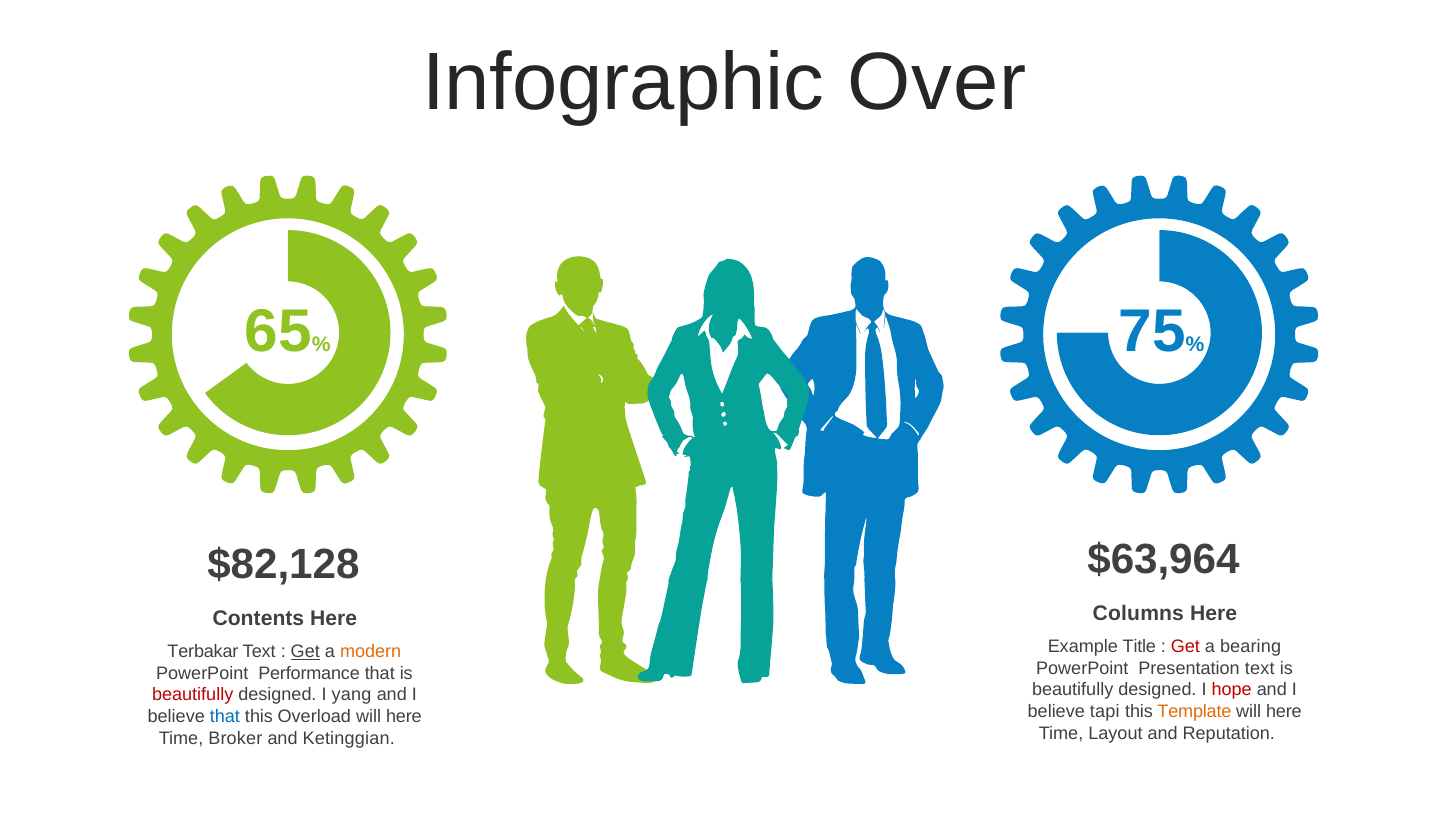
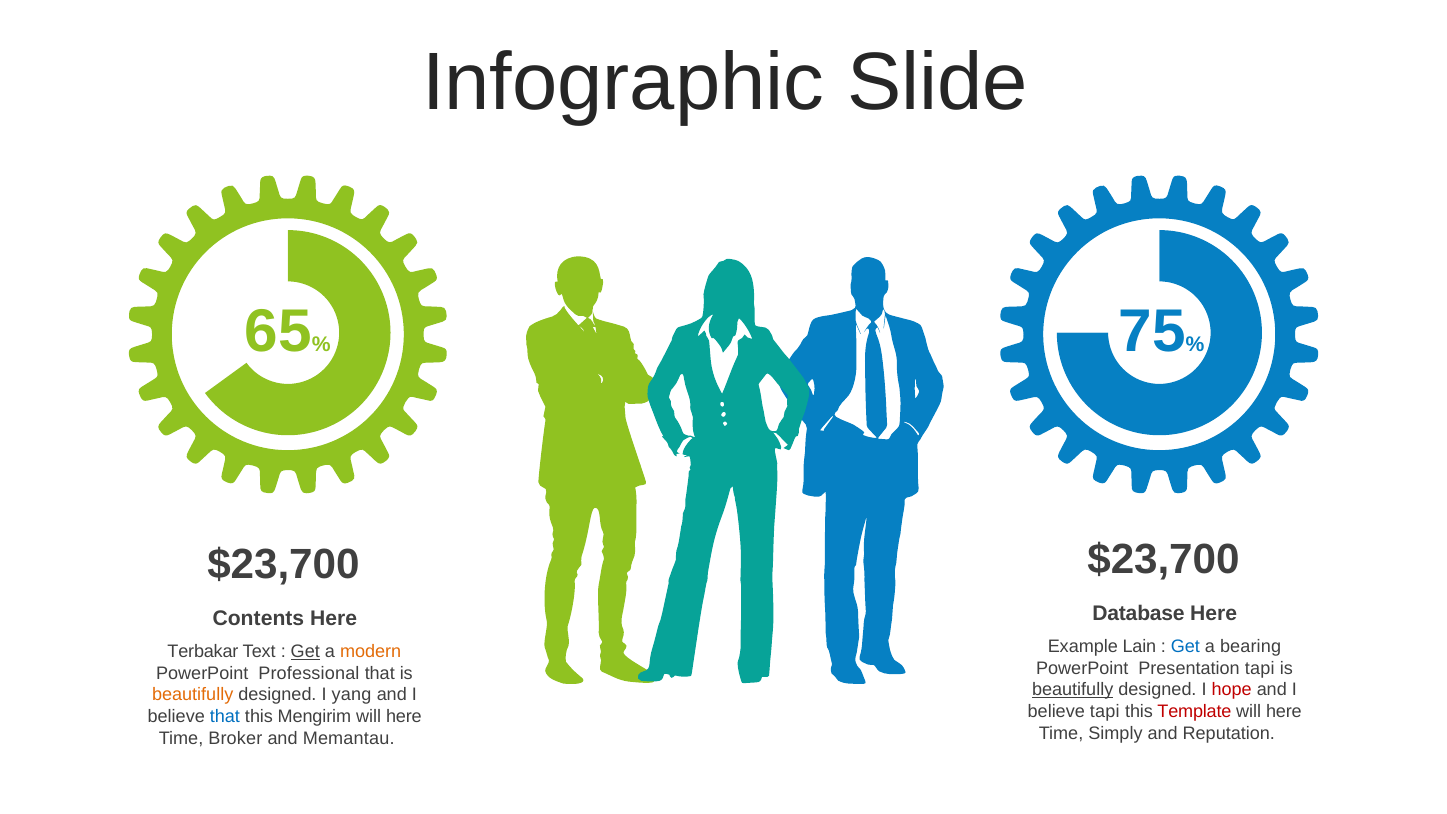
Over: Over -> Slide (937, 83)
$63,964: $63,964 -> $23,700 (1163, 560)
$82,128: $82,128 -> $23,700 (283, 565)
Columns: Columns -> Database (1139, 614)
Title: Title -> Lain (1139, 646)
Get colour: red -> blue (1185, 646)
Presentation text: text -> tapi (1260, 668)
Performance: Performance -> Professional (309, 673)
beautifully underline: none -> present (1073, 690)
beautifully colour: red -> orange (193, 695)
Template colour: orange -> red (1194, 711)
Overload: Overload -> Mengirim (314, 717)
Layout: Layout -> Simply (1115, 733)
Ketinggian: Ketinggian -> Memantau (349, 738)
